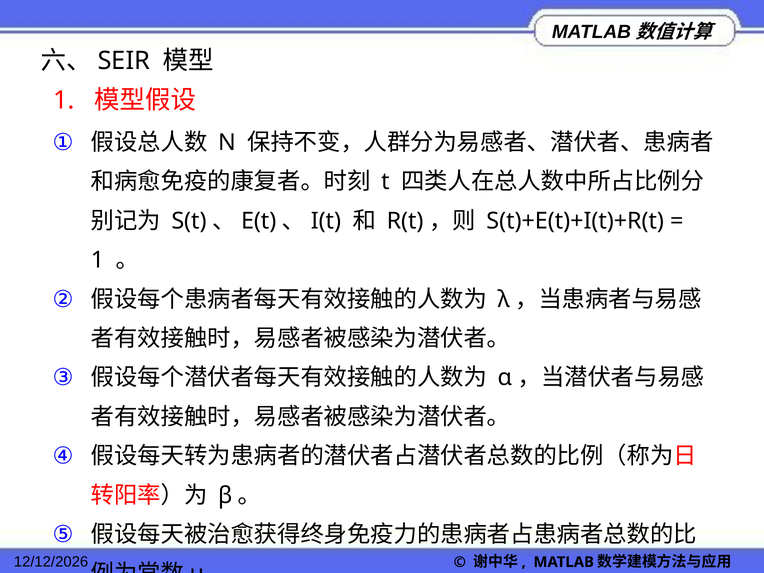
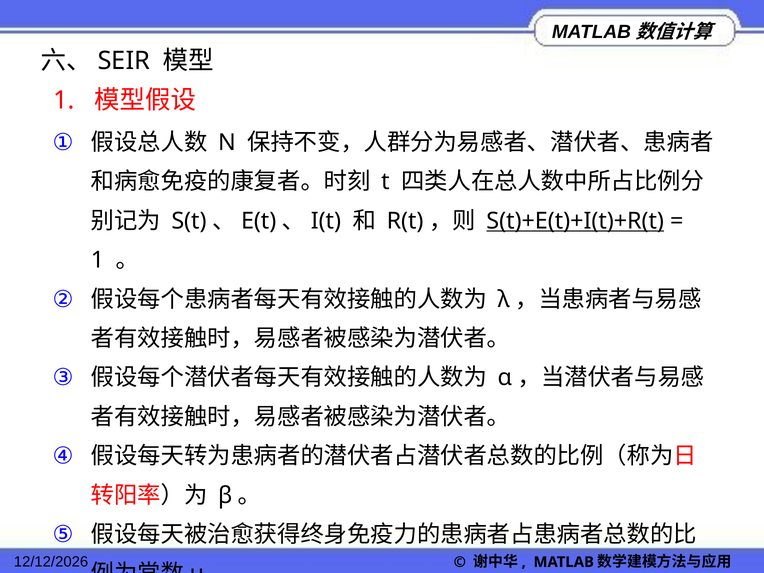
S(t)+E(t)+I(t)+R(t underline: none -> present (575, 221)
